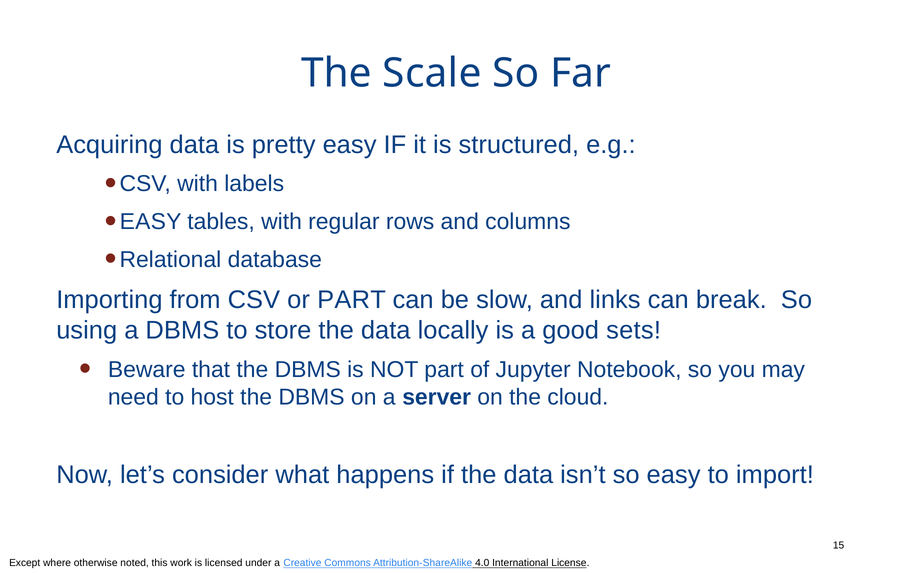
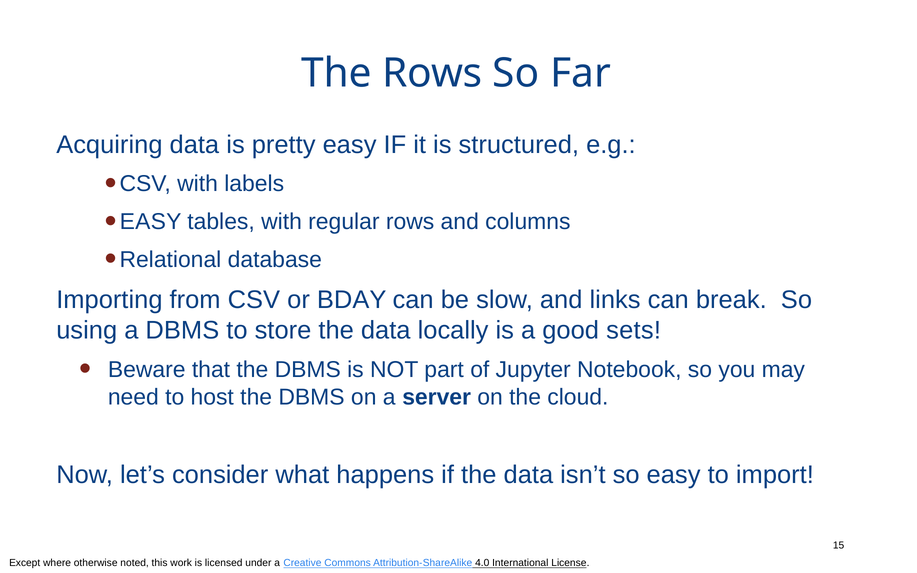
The Scale: Scale -> Rows (432, 73)
or PART: PART -> BDAY (352, 300)
